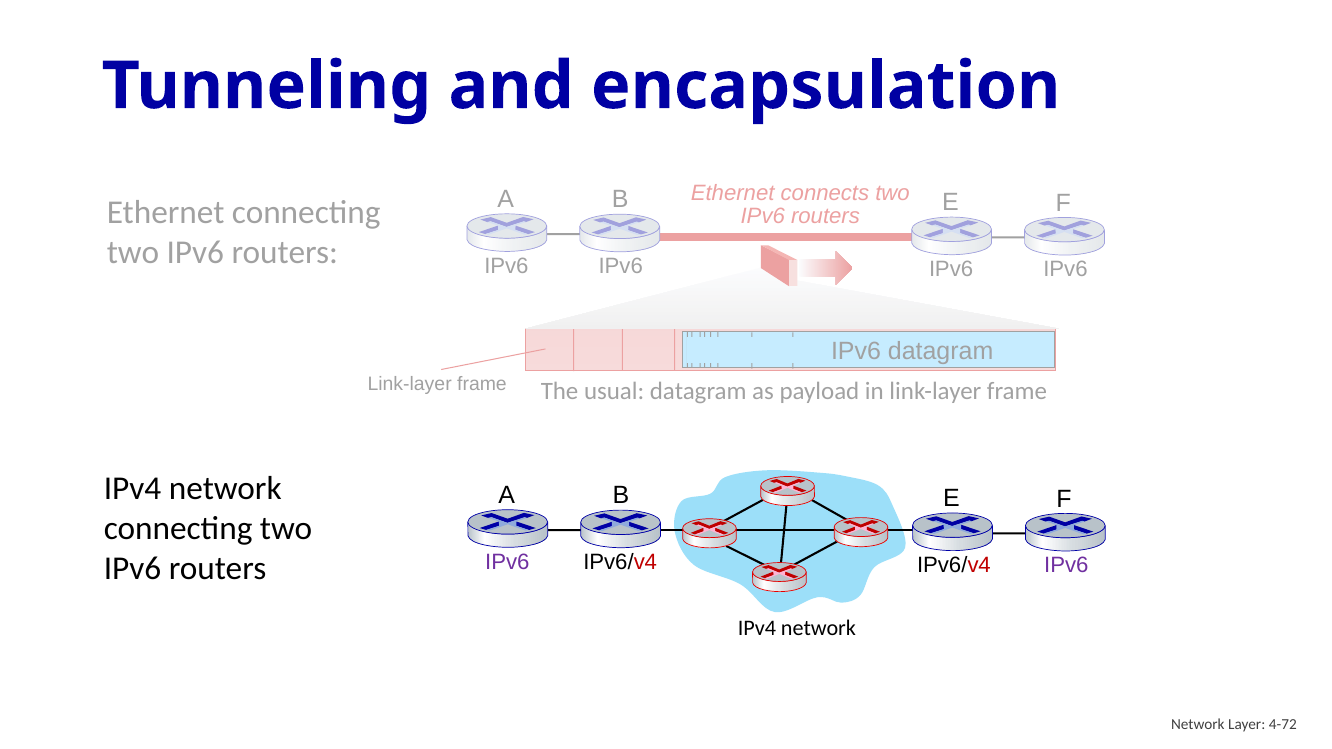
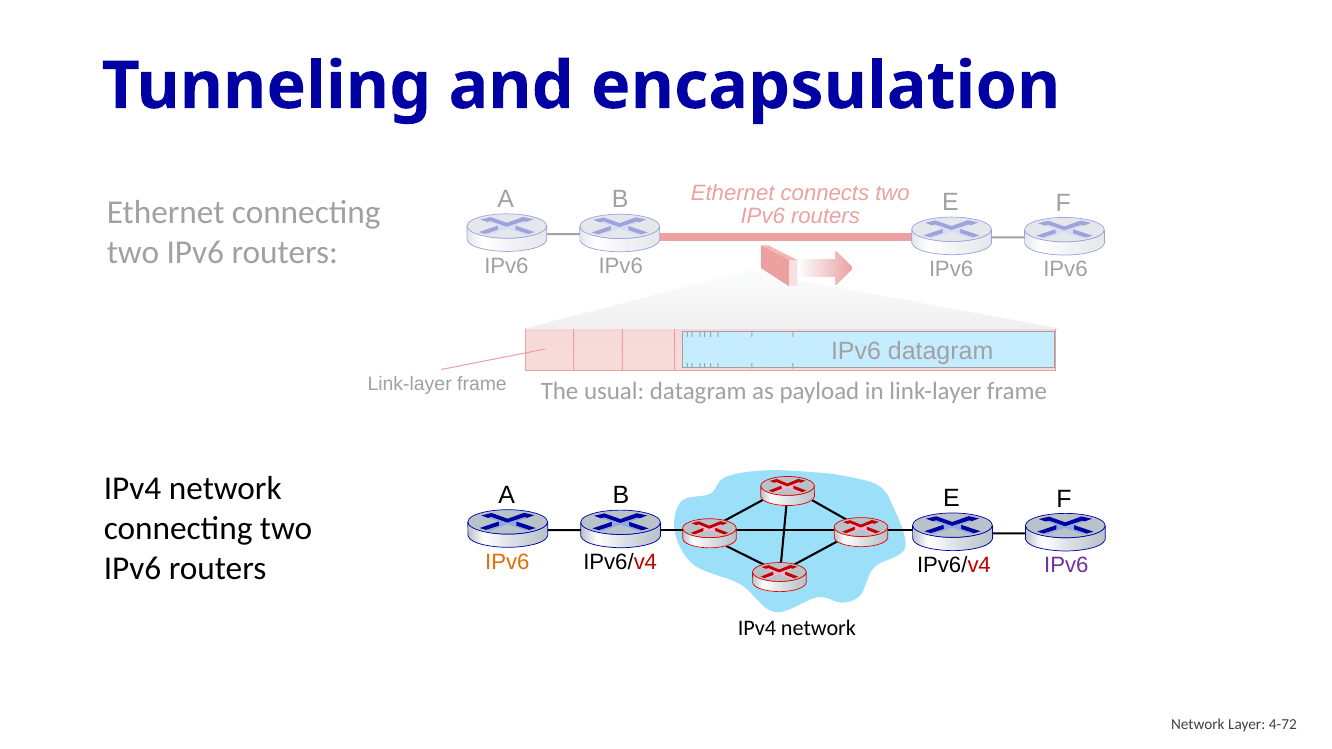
IPv6 colour: purple -> orange (507, 562)
